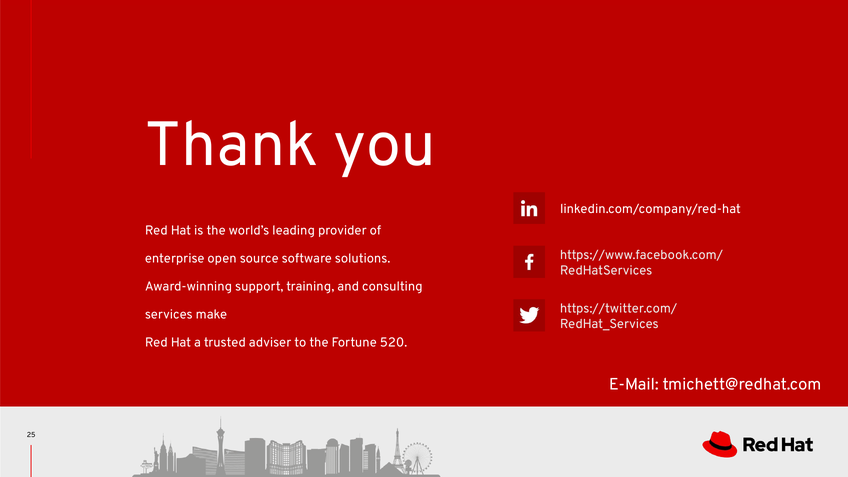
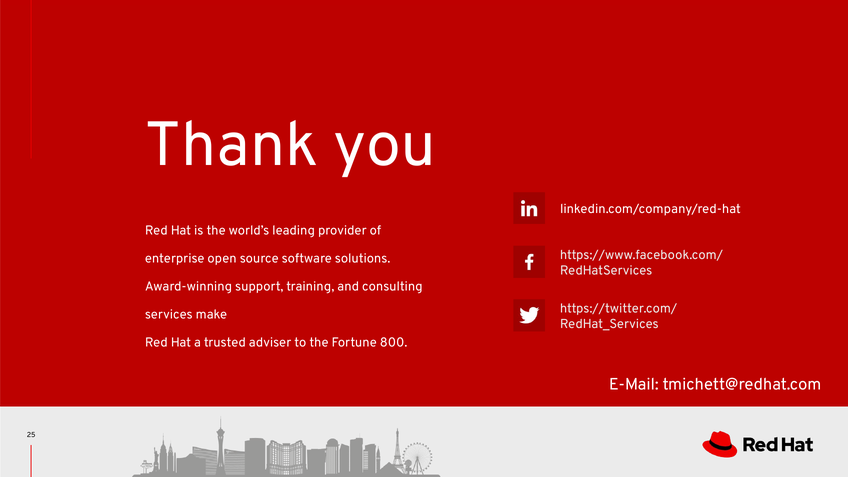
520: 520 -> 800 (394, 342)
